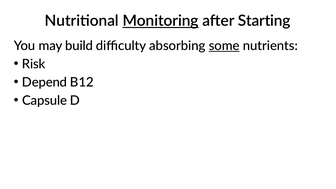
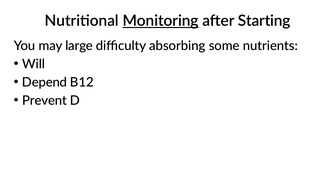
build: build -> large (79, 46)
some underline: present -> none (224, 46)
Risk: Risk -> Will (34, 64)
Capsule: Capsule -> Prevent (45, 101)
